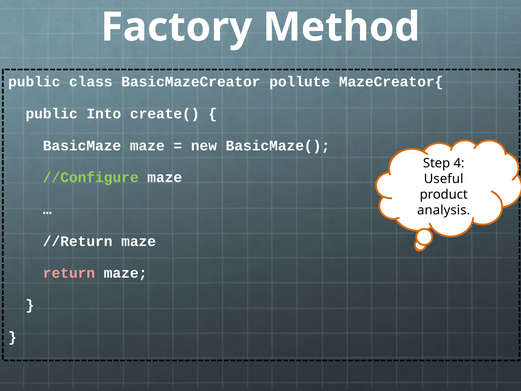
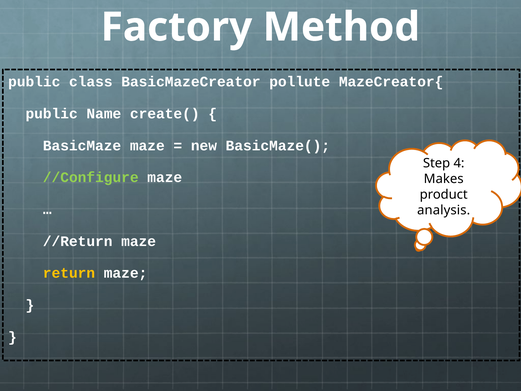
Into: Into -> Name (104, 114)
Useful: Useful -> Makes (444, 179)
return colour: pink -> yellow (69, 273)
